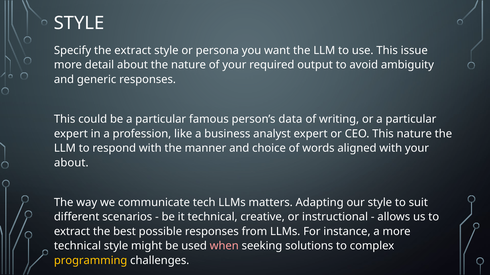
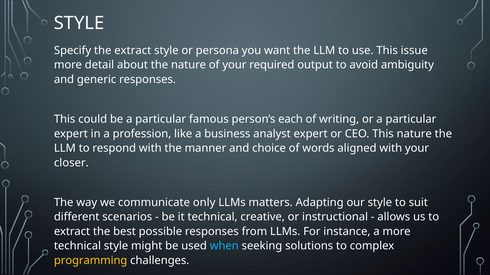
data: data -> each (291, 119)
about: about -> closer (71, 163)
tech: tech -> only (204, 203)
when colour: pink -> light blue (224, 247)
